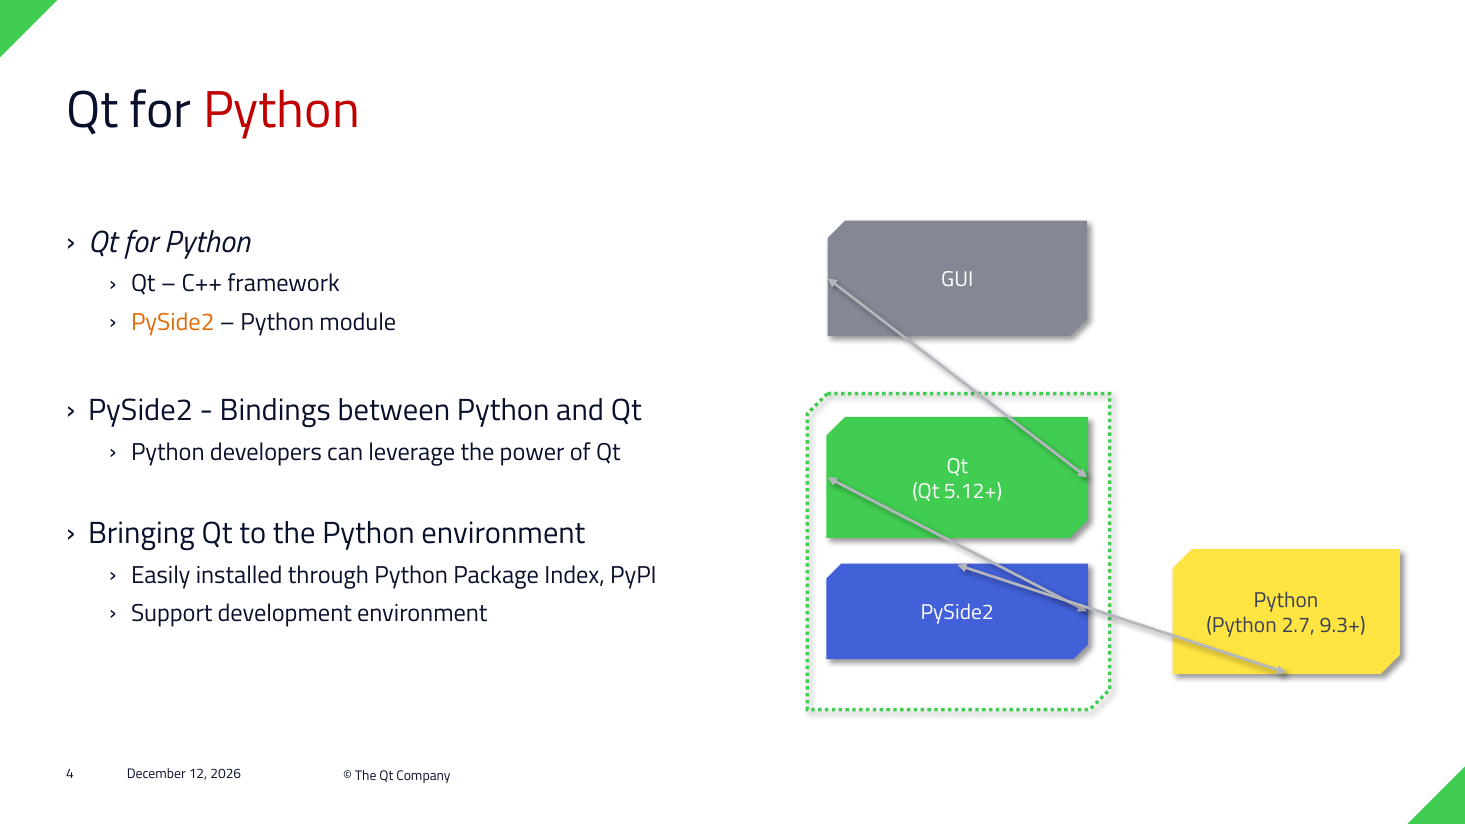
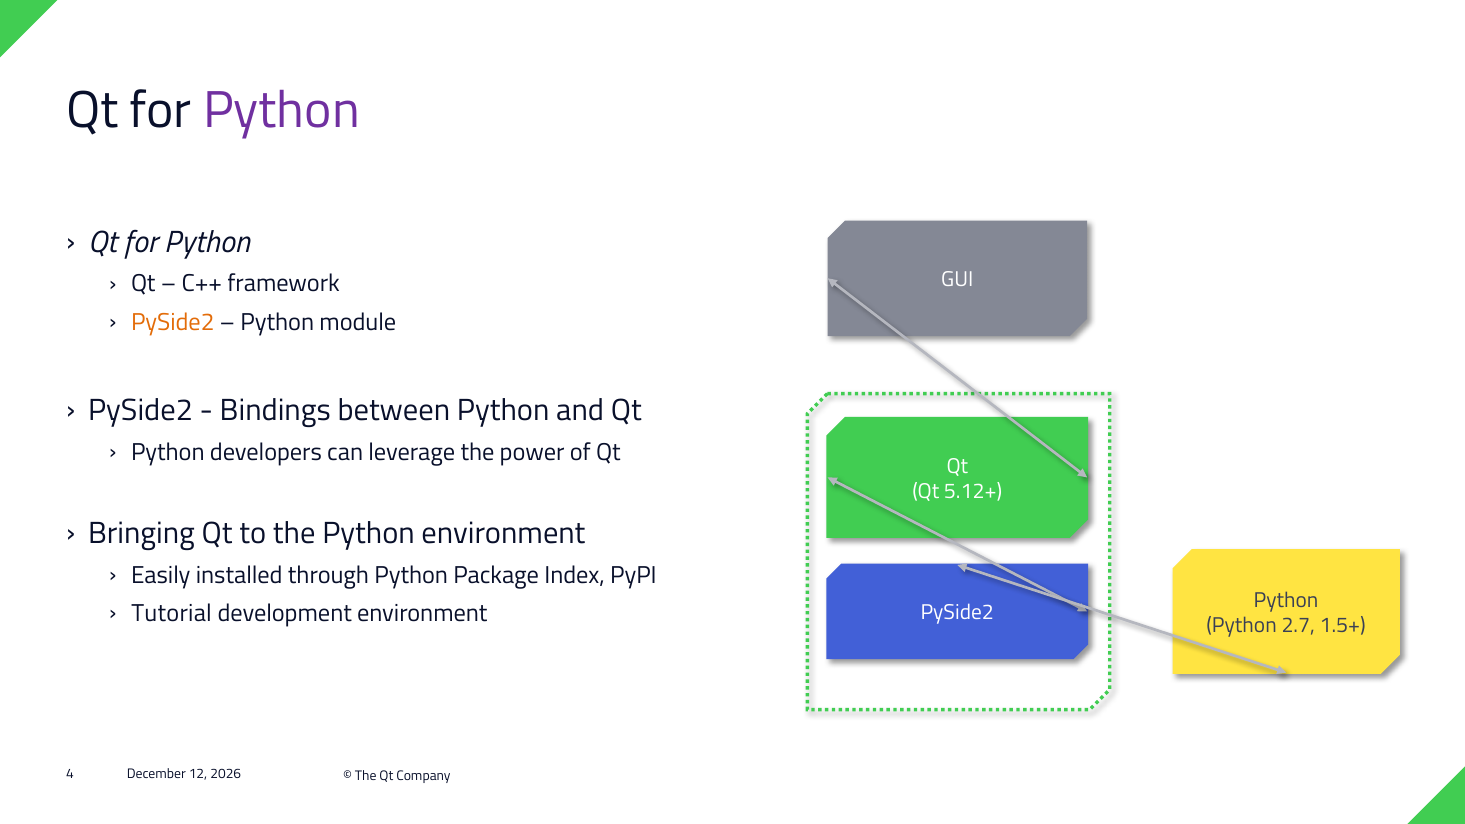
Python colour: red -> purple (282, 111)
Support: Support -> Tutorial (172, 614)
9.3+: 9.3+ -> 1.5+ (1343, 626)
